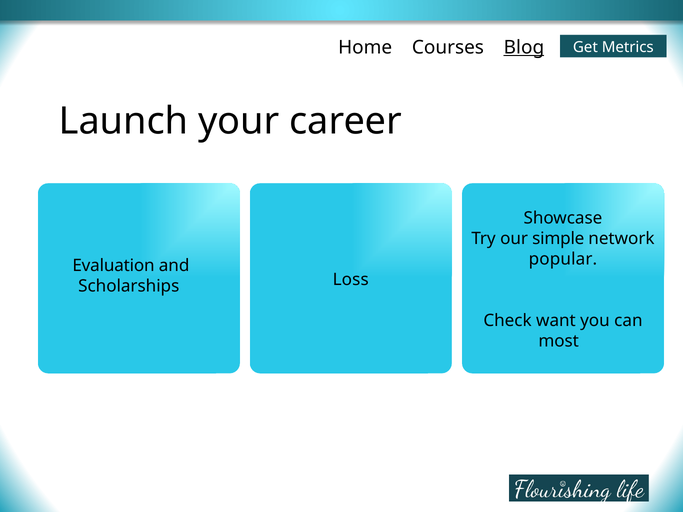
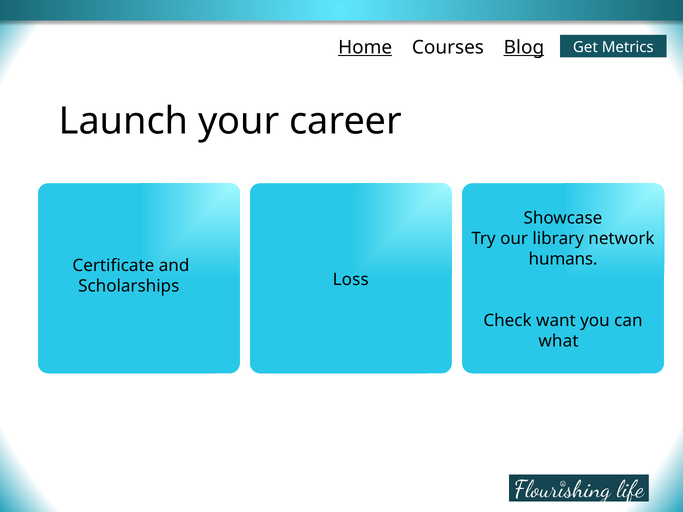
Home underline: none -> present (365, 47)
simple: simple -> library (558, 239)
popular: popular -> humans (563, 259)
Evaluation: Evaluation -> Certificate (113, 266)
most: most -> what (558, 341)
